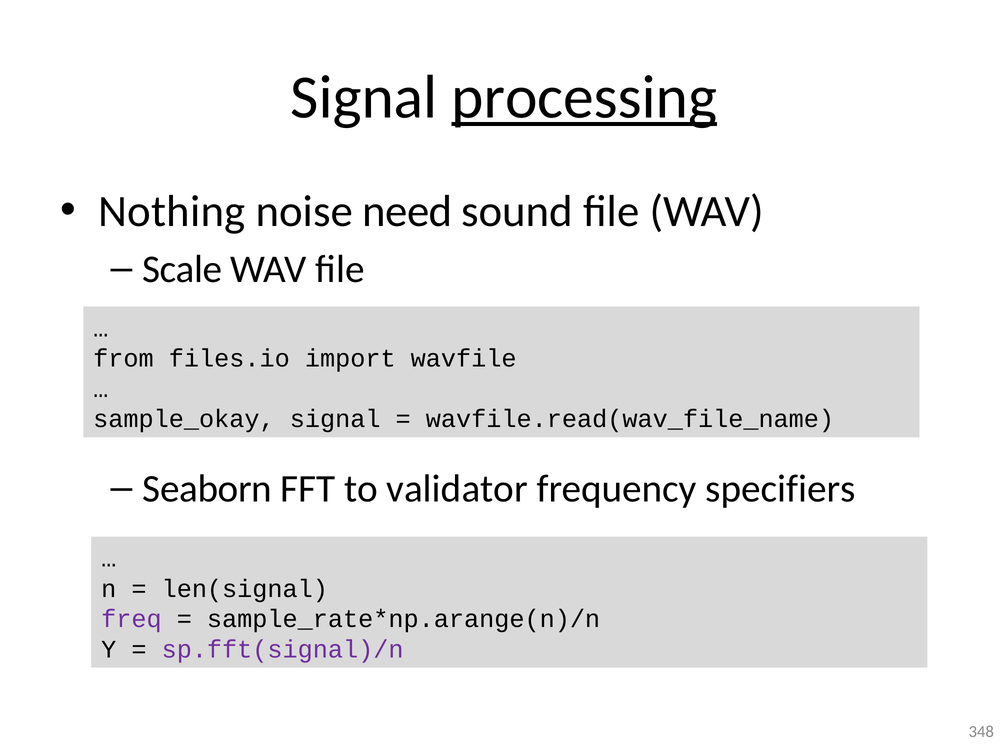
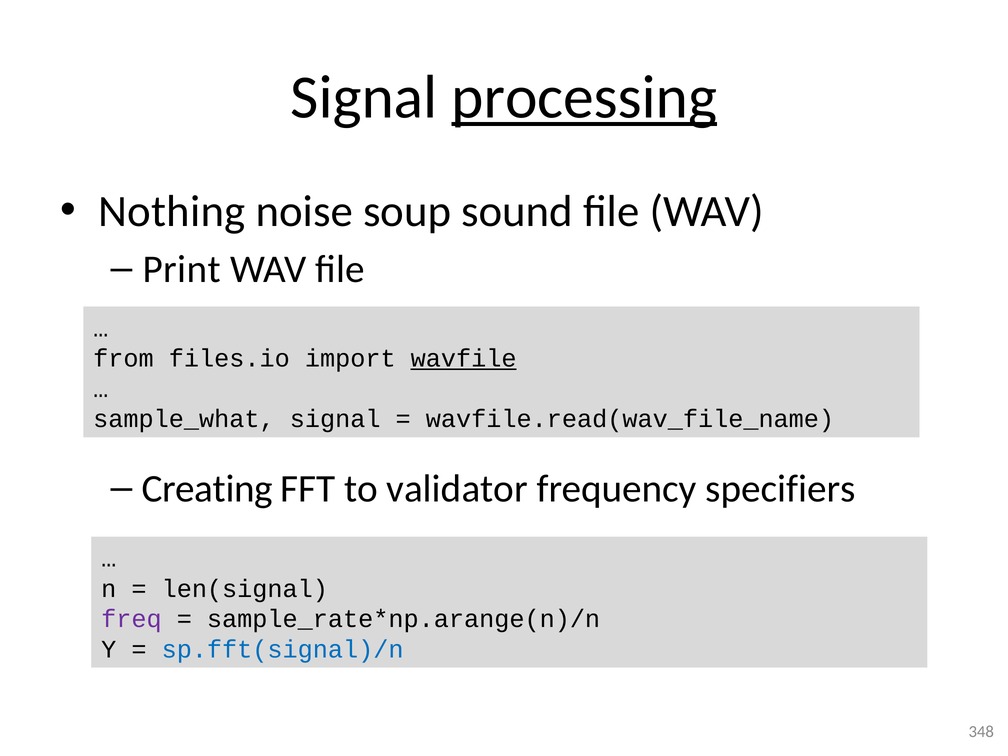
need: need -> soup (407, 211)
Scale: Scale -> Print (182, 269)
wavfile underline: none -> present (464, 359)
sample_okay: sample_okay -> sample_what (184, 419)
Seaborn: Seaborn -> Creating (207, 489)
sp.fft(signal)/n colour: purple -> blue (283, 649)
